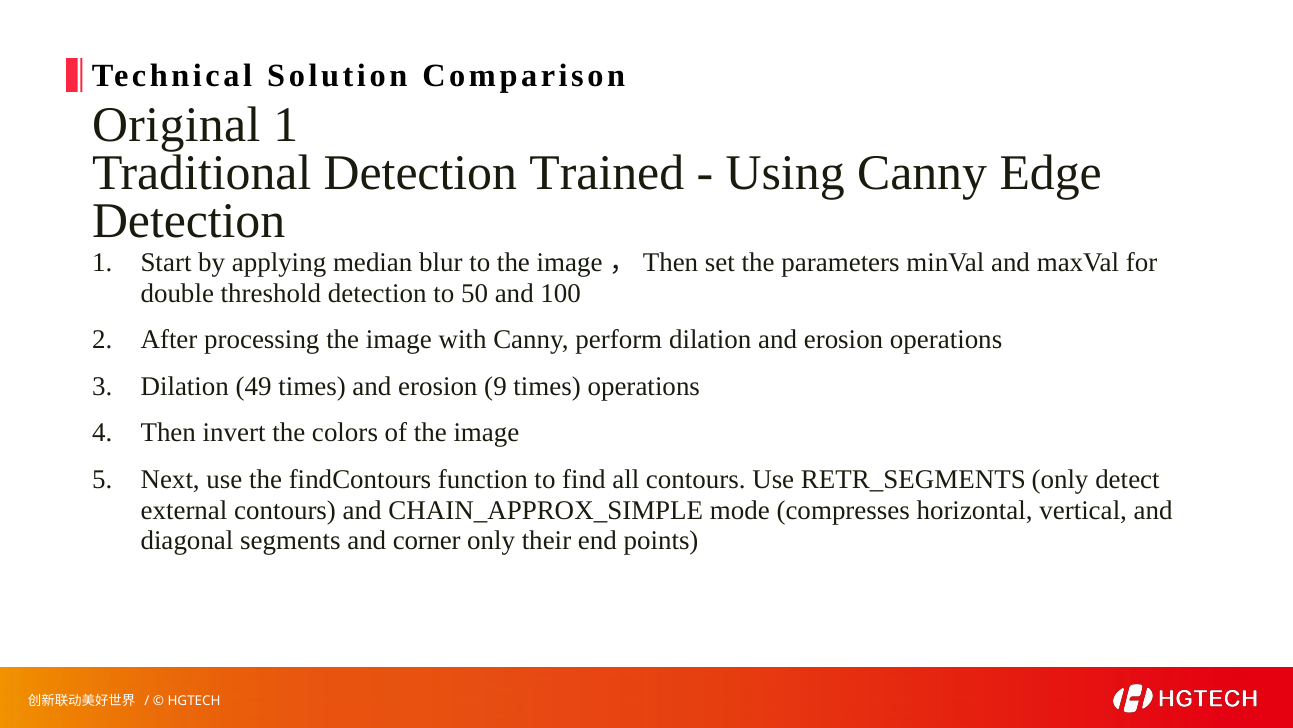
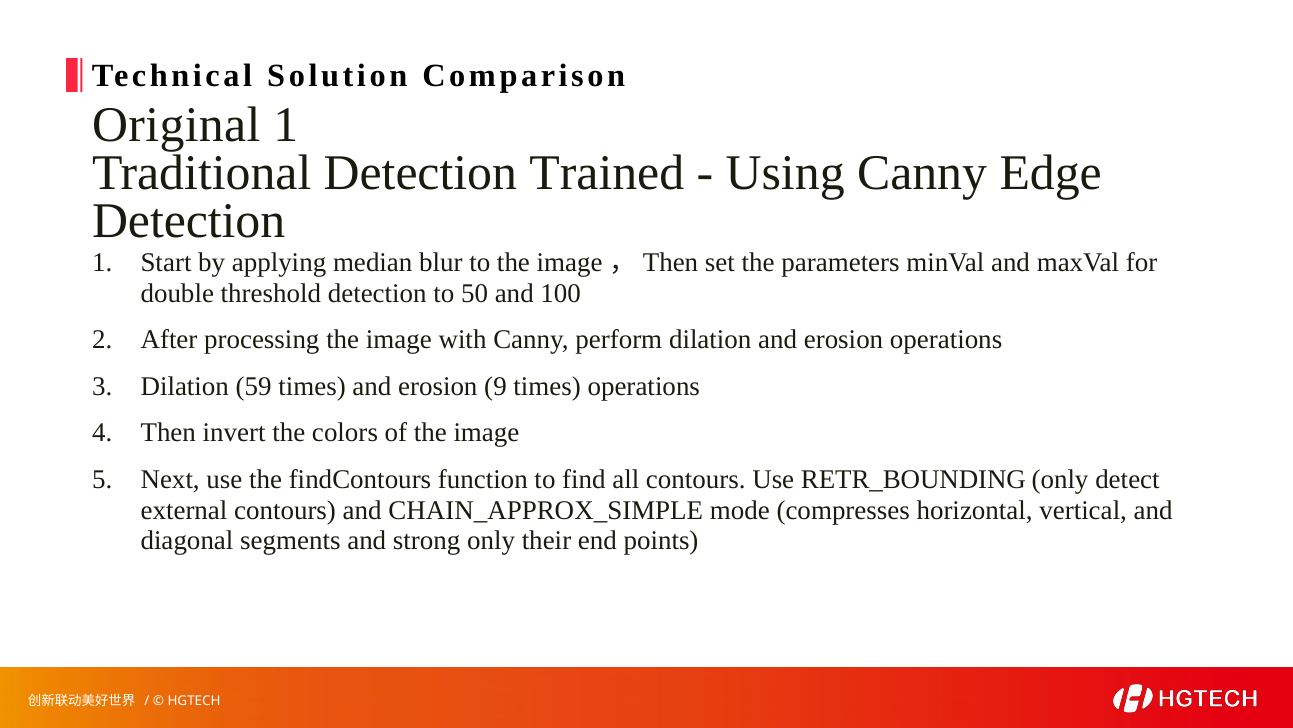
49: 49 -> 59 (254, 386)
RETR_SEGMENTS: RETR_SEGMENTS -> RETR_BOUNDING (913, 479)
corner: corner -> strong (427, 540)
